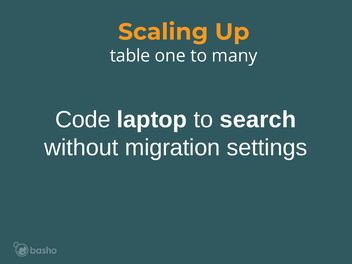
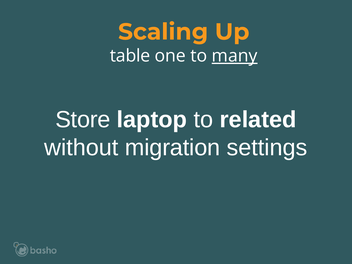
many underline: none -> present (235, 56)
Code: Code -> Store (83, 120)
search: search -> related (258, 120)
